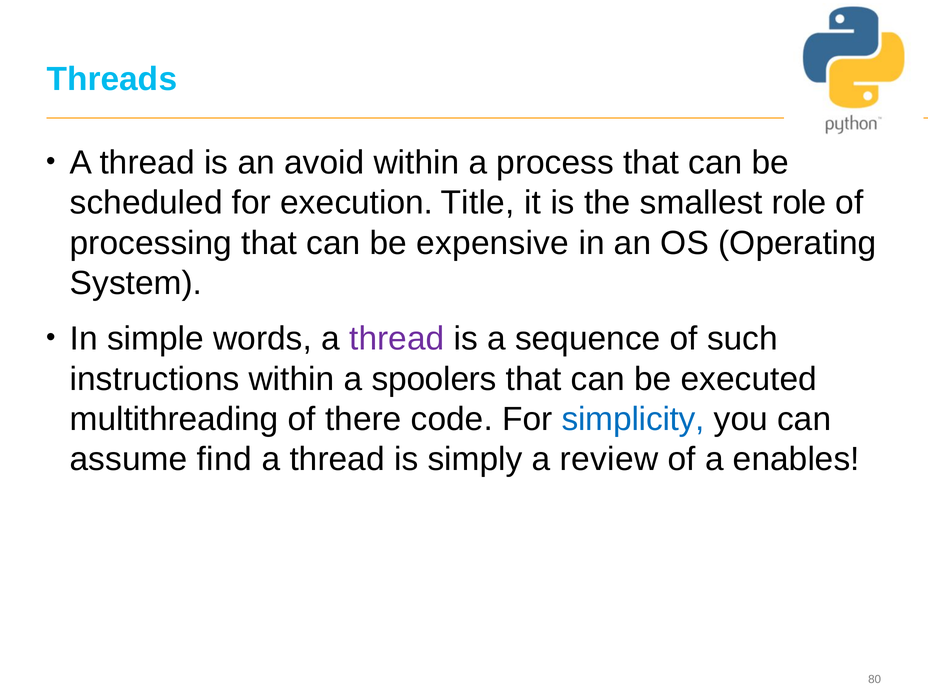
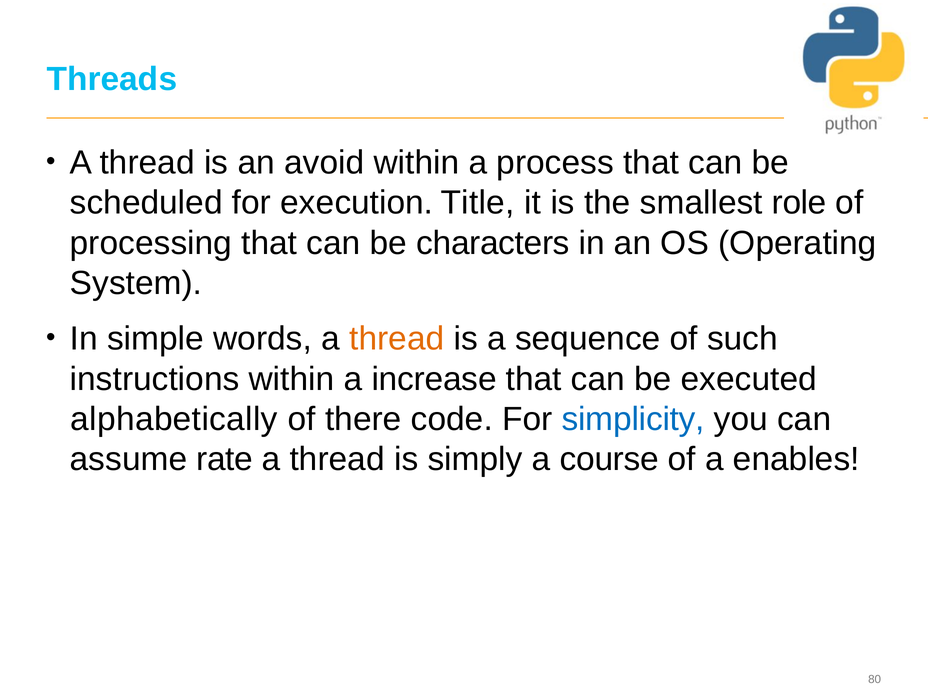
expensive: expensive -> characters (493, 243)
thread colour: purple -> orange (397, 339)
spoolers: spoolers -> increase (434, 379)
multithreading: multithreading -> alphabetically (174, 419)
find: find -> rate (225, 459)
review: review -> course (609, 459)
